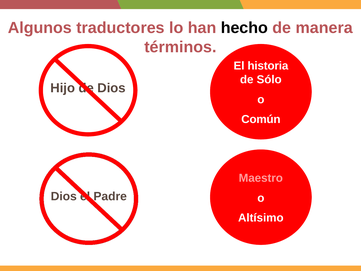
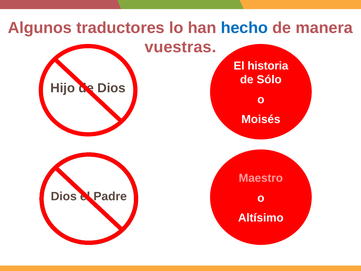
hecho colour: black -> blue (244, 28)
términos: términos -> vuestras (180, 47)
Común: Común -> Moisés (261, 119)
